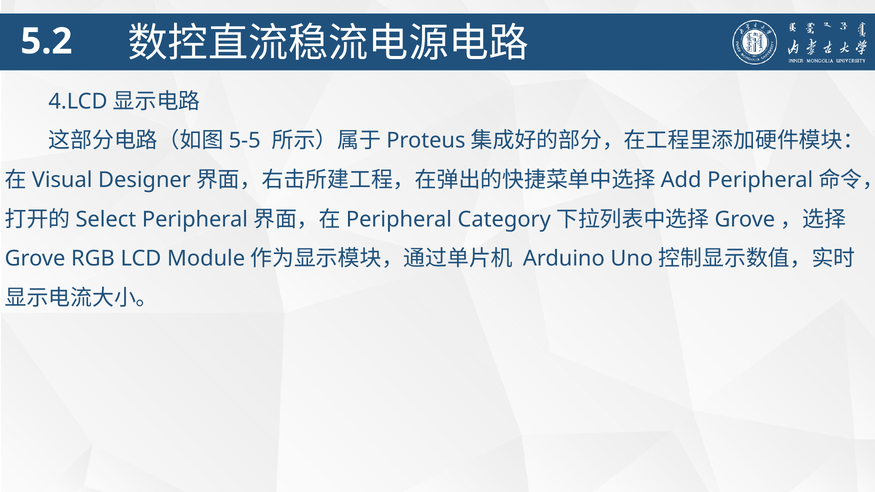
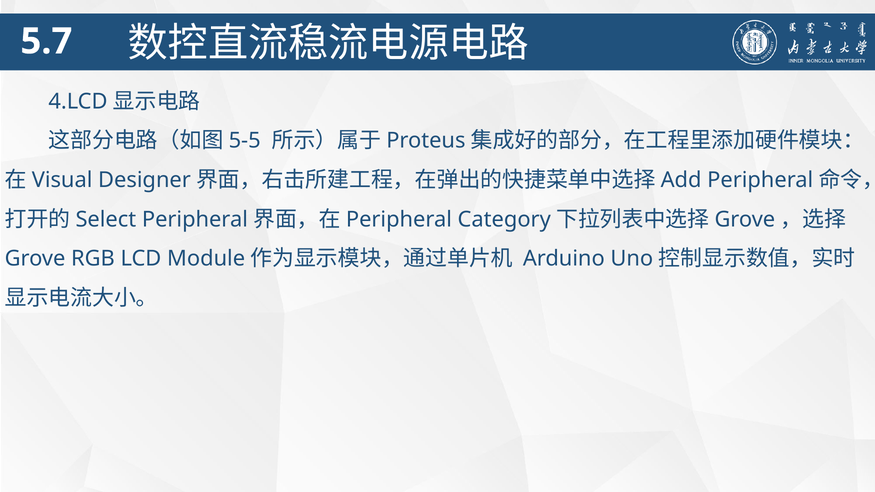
5.2: 5.2 -> 5.7 (46, 41)
